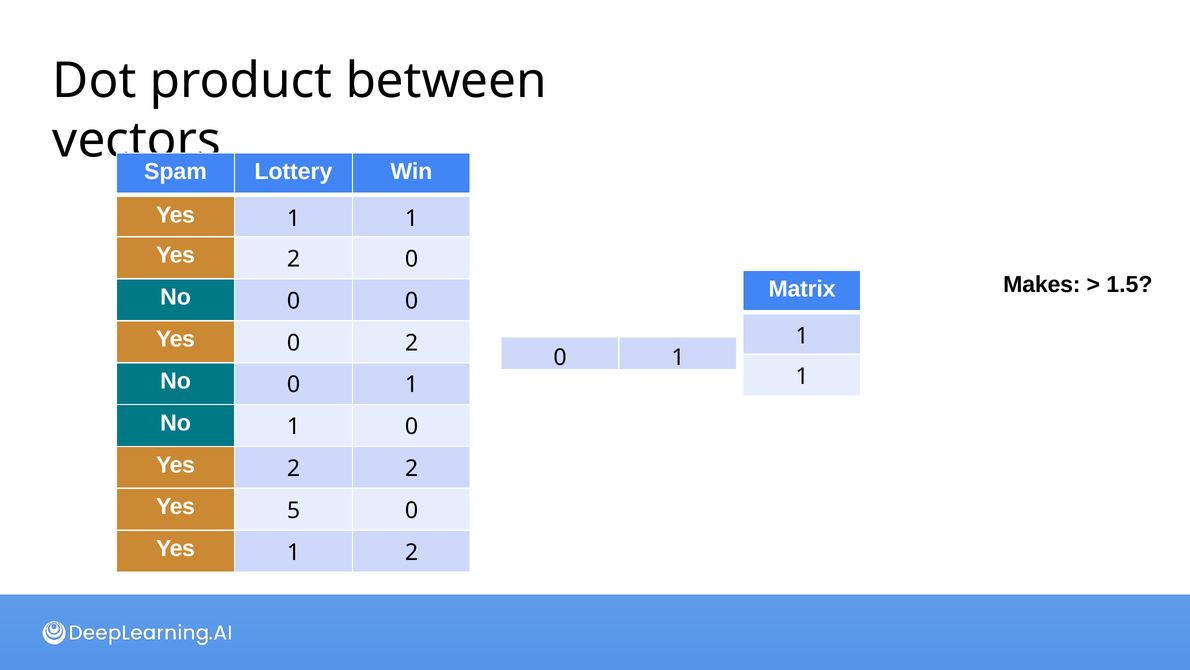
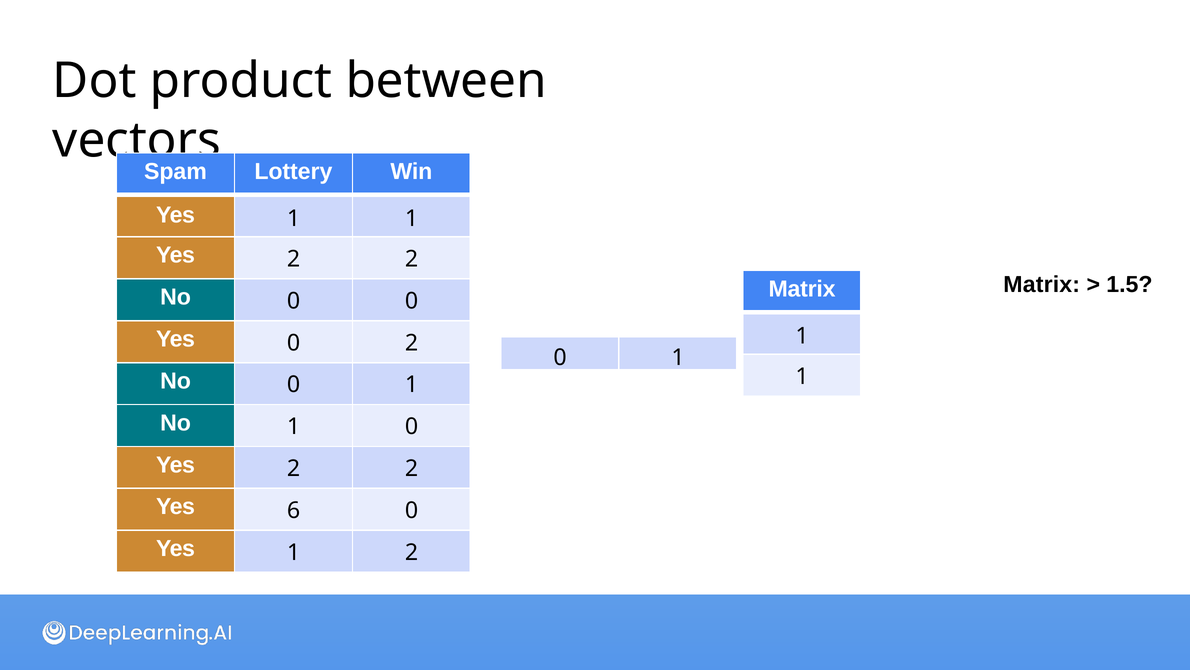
0: 0 -> 2 (412, 259)
Makes: Makes -> Matrix (1042, 284)
5: 5 -> 6 (294, 510)
